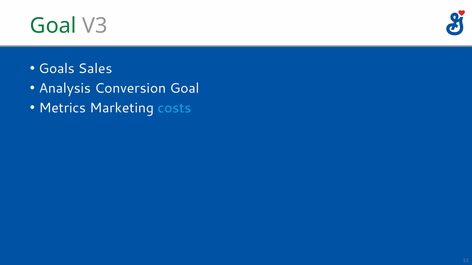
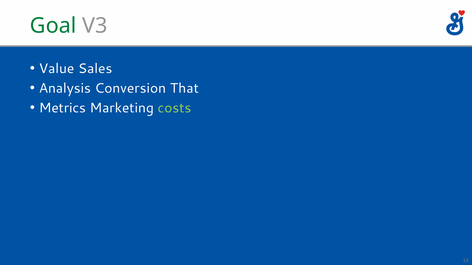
Goals: Goals -> Value (57, 69)
Conversion Goal: Goal -> That (184, 88)
costs colour: light blue -> light green (174, 108)
